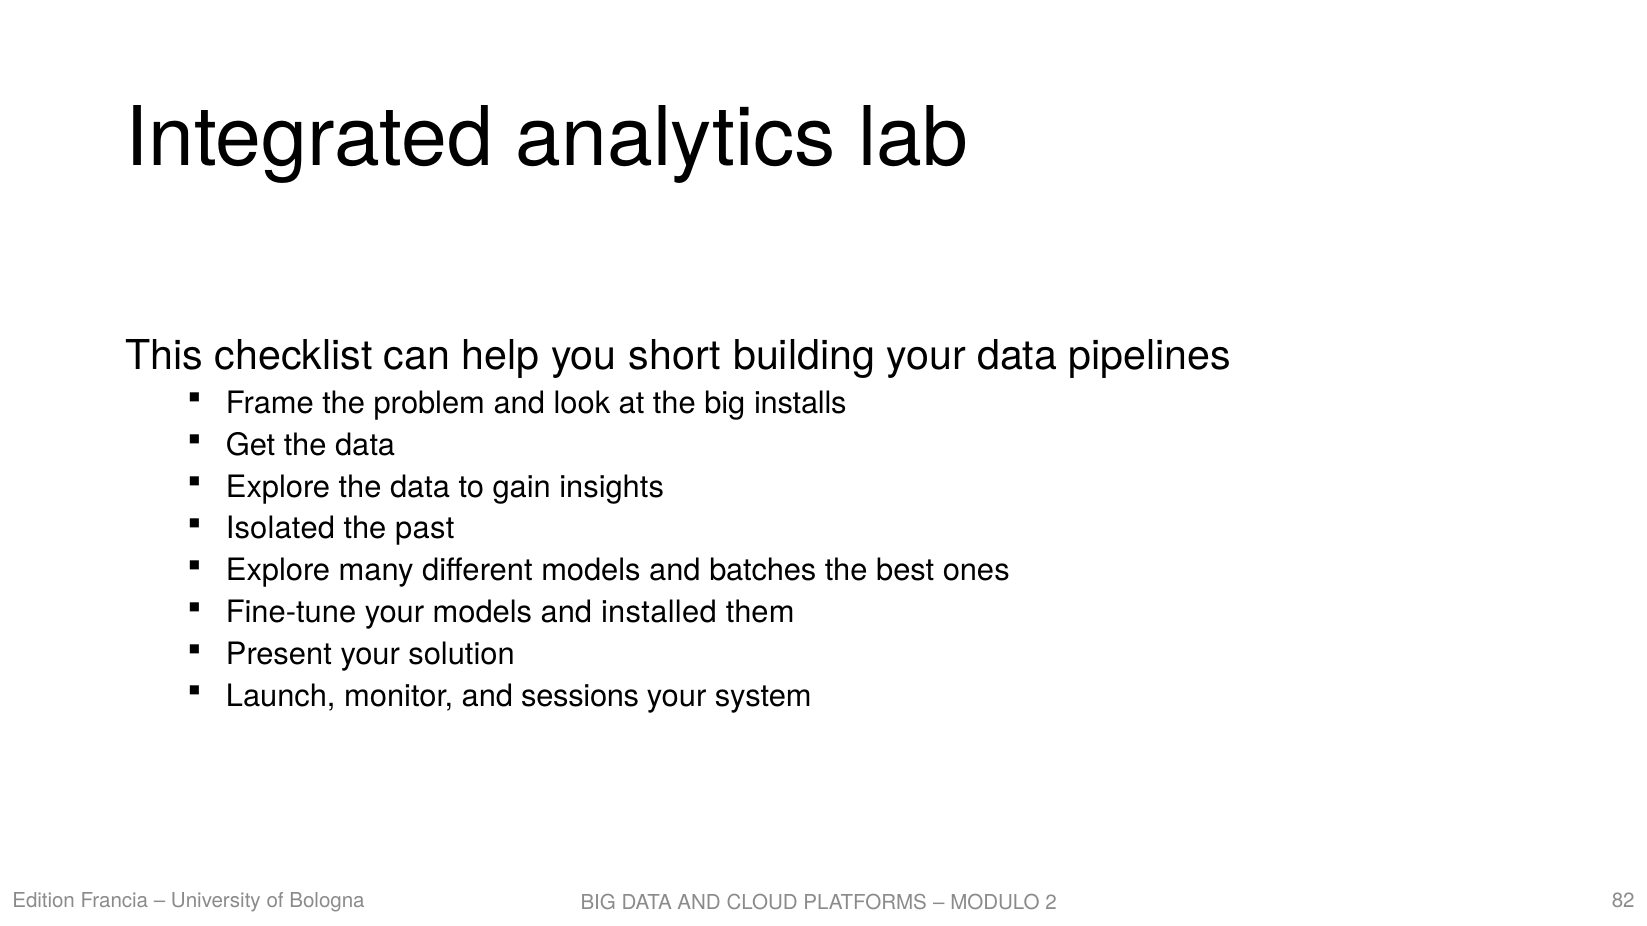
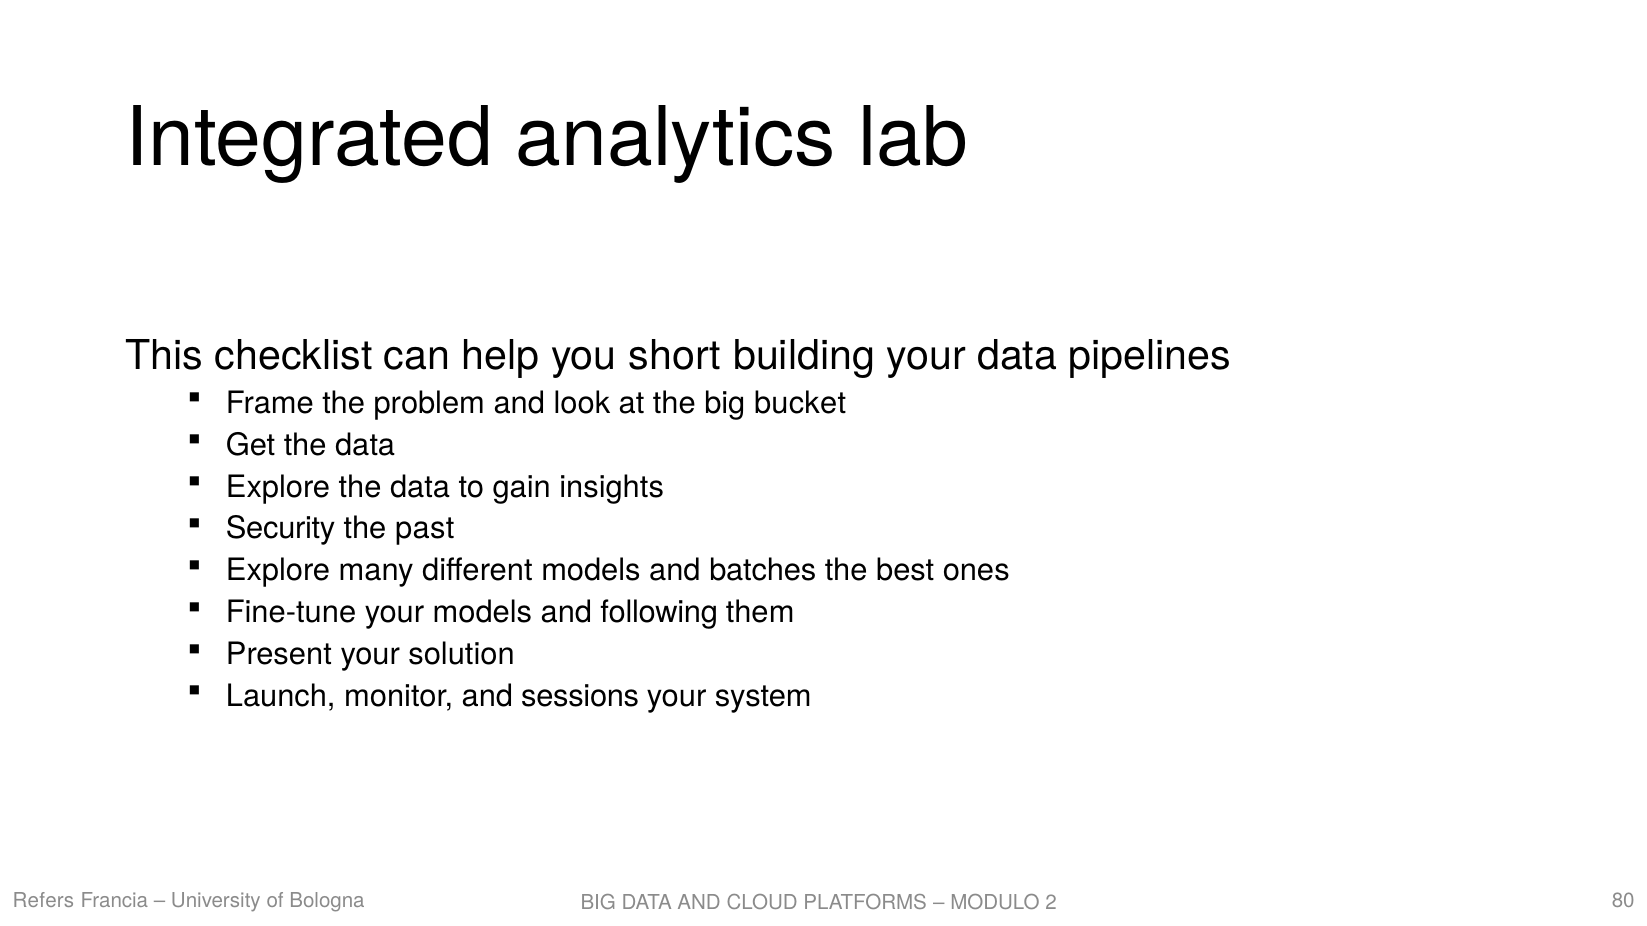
installs: installs -> bucket (800, 403)
Isolated: Isolated -> Security (281, 529)
installed: installed -> following (659, 613)
Edition: Edition -> Refers (43, 901)
82: 82 -> 80 (1623, 901)
